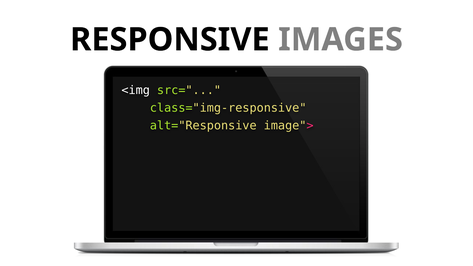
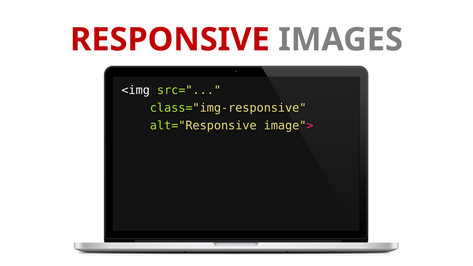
RESPONSIVE colour: black -> red (170, 40)
